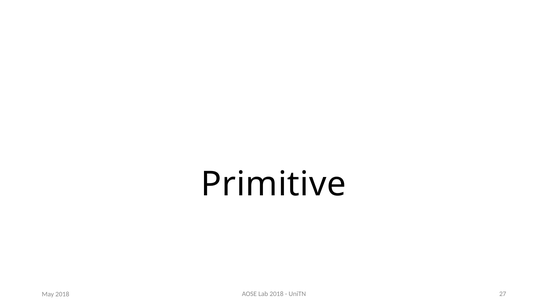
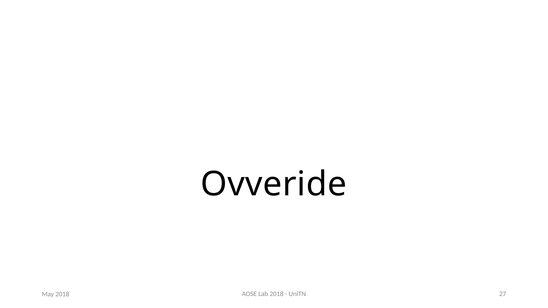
Primitive: Primitive -> Ovveride (274, 184)
